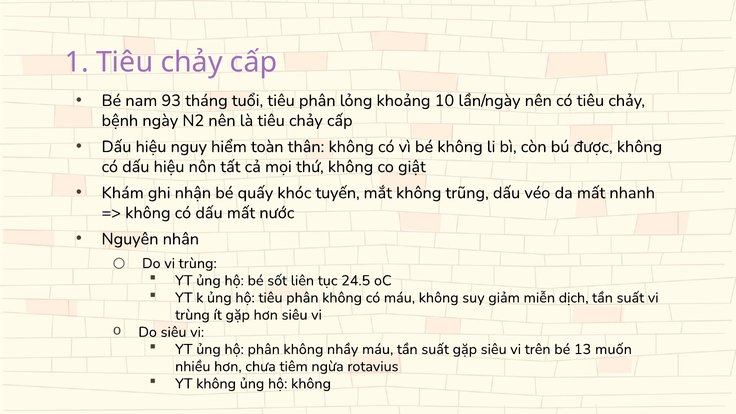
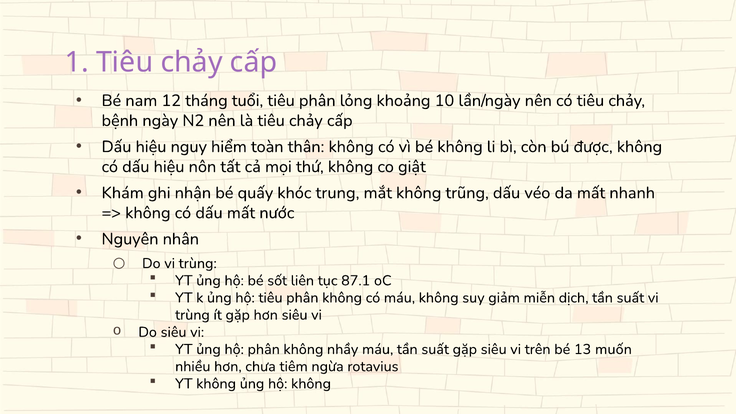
93: 93 -> 12 (171, 101)
tuyến: tuyến -> trung (337, 193)
24.5: 24.5 -> 87.1 (356, 281)
